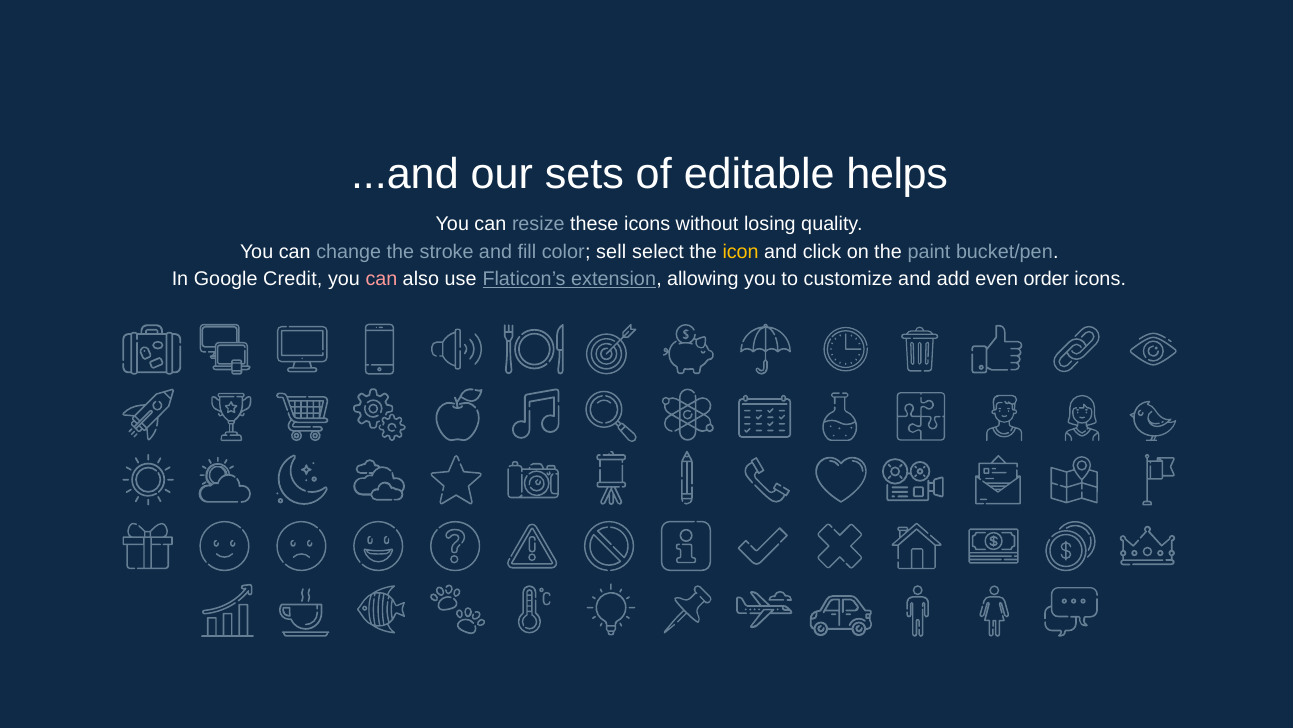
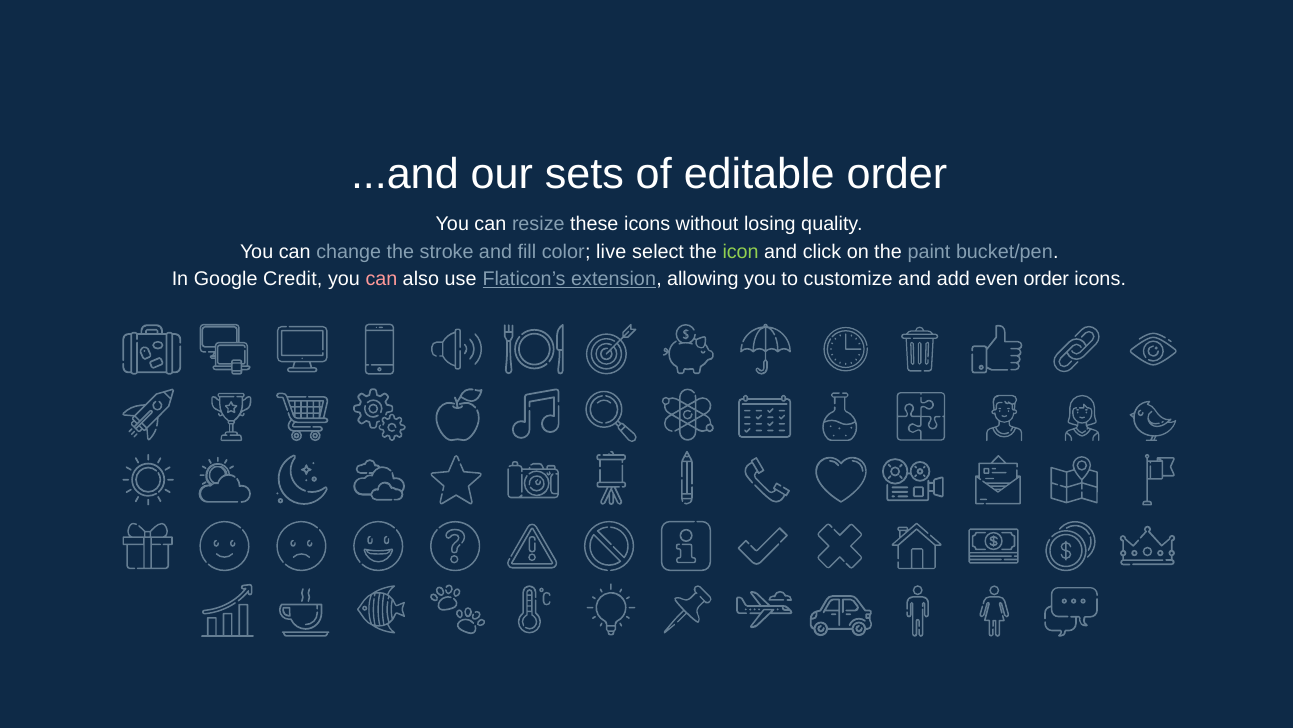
editable helps: helps -> order (897, 174)
sell: sell -> live (611, 251)
icon colour: yellow -> light green (741, 251)
